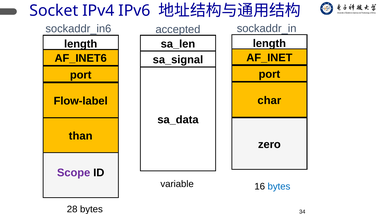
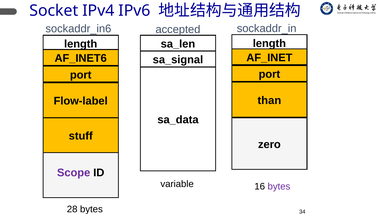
char: char -> than (269, 100)
than: than -> stuff (81, 136)
bytes colour: blue -> purple (279, 186)
